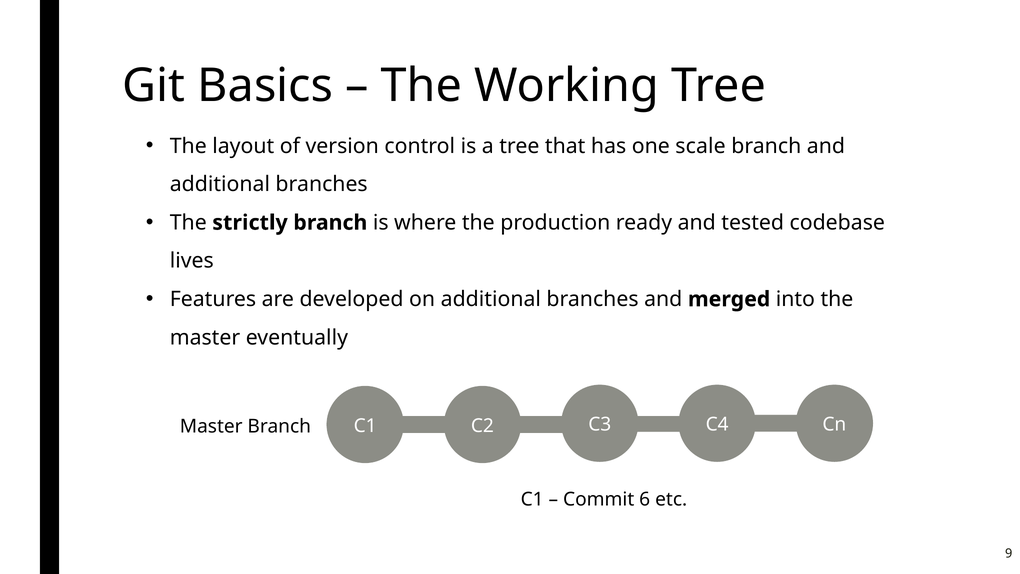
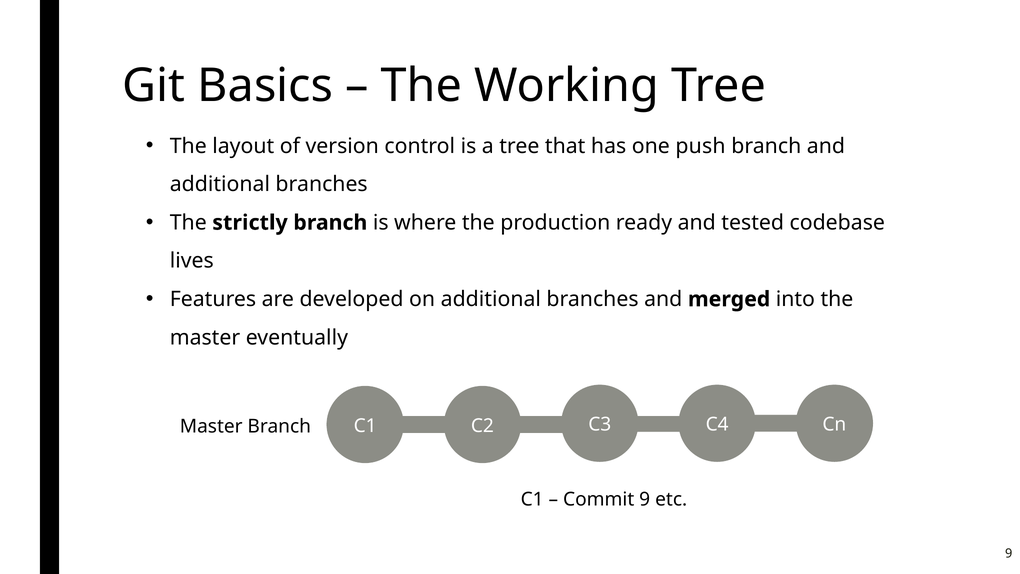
scale: scale -> push (701, 146)
Commit 6: 6 -> 9 (645, 499)
